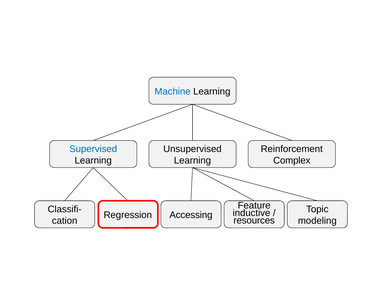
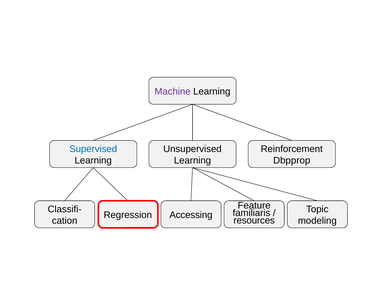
Machine colour: blue -> purple (173, 91)
Complex: Complex -> Dbpprop (292, 160)
inductive: inductive -> familiaris (251, 213)
